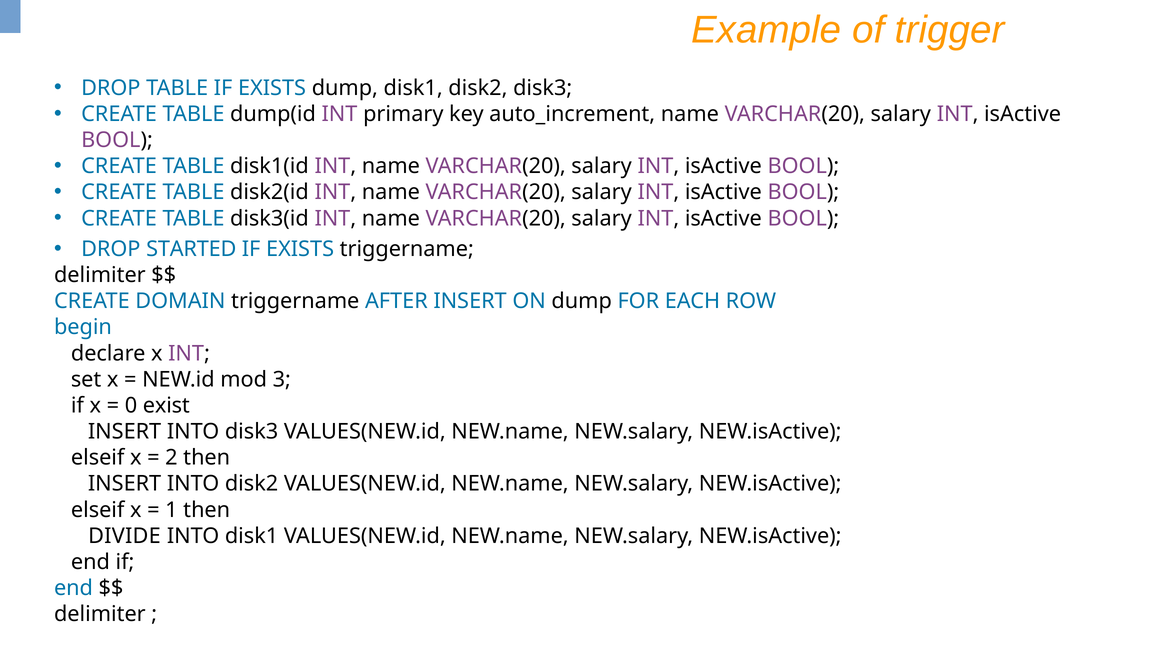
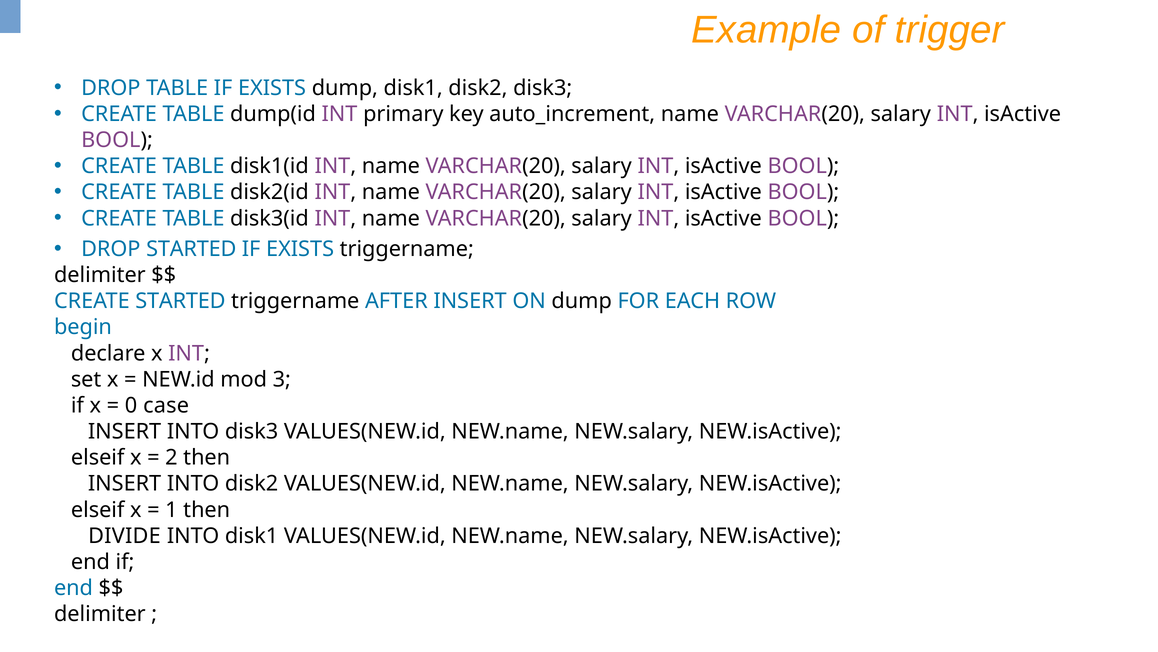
CREATE DOMAIN: DOMAIN -> STARTED (180, 301)
exist: exist -> case (166, 405)
